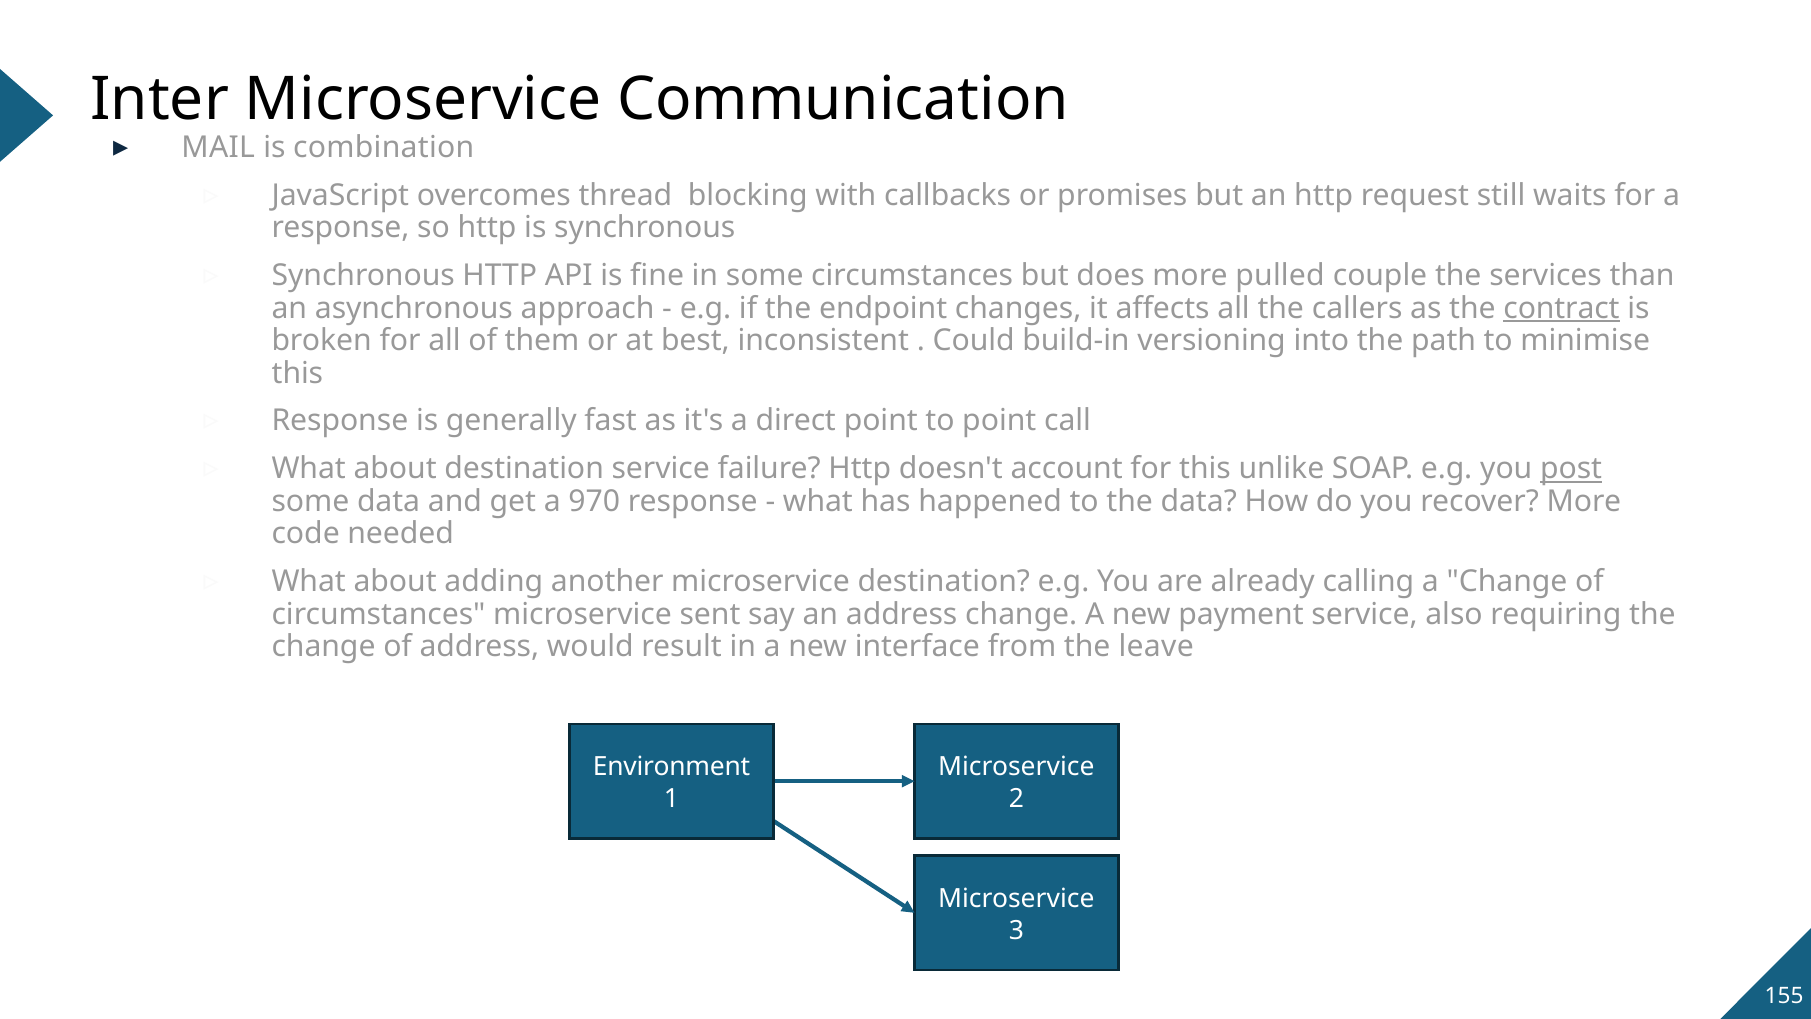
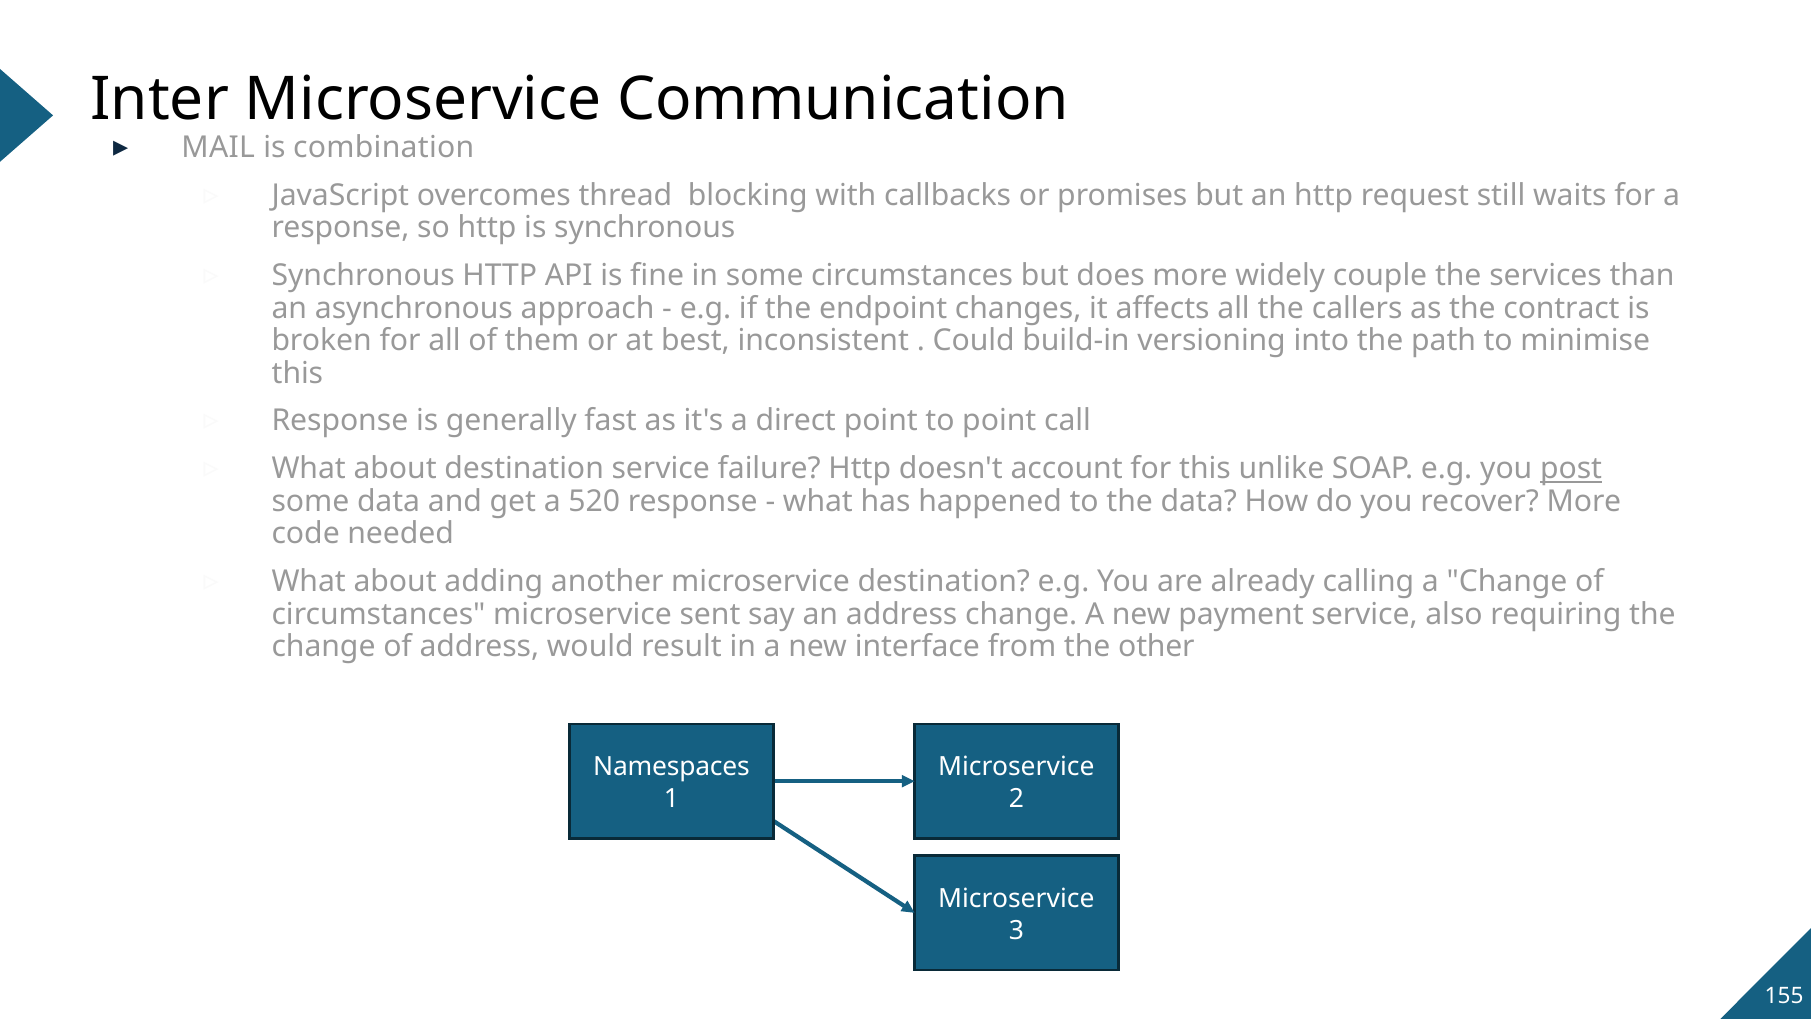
pulled: pulled -> widely (1280, 276)
contract underline: present -> none (1562, 308)
970: 970 -> 520 (594, 501)
leave: leave -> other (1156, 646)
Environment: Environment -> Namespaces (671, 767)
